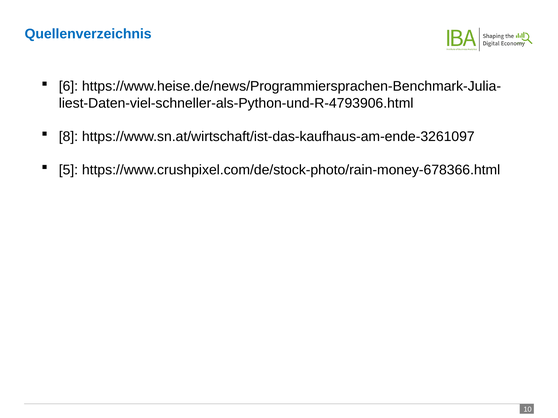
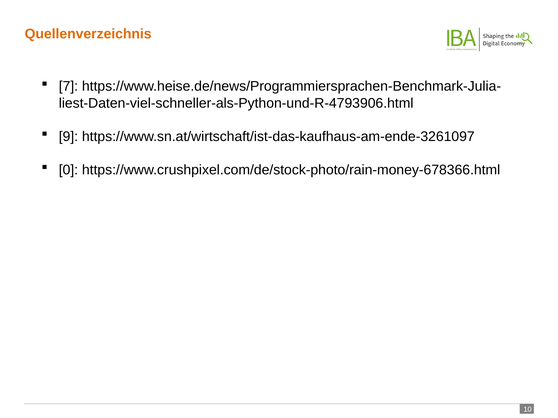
Quellenverzeichnis colour: blue -> orange (88, 34)
6: 6 -> 7 (68, 86)
8: 8 -> 9 (68, 137)
5: 5 -> 0 (68, 170)
